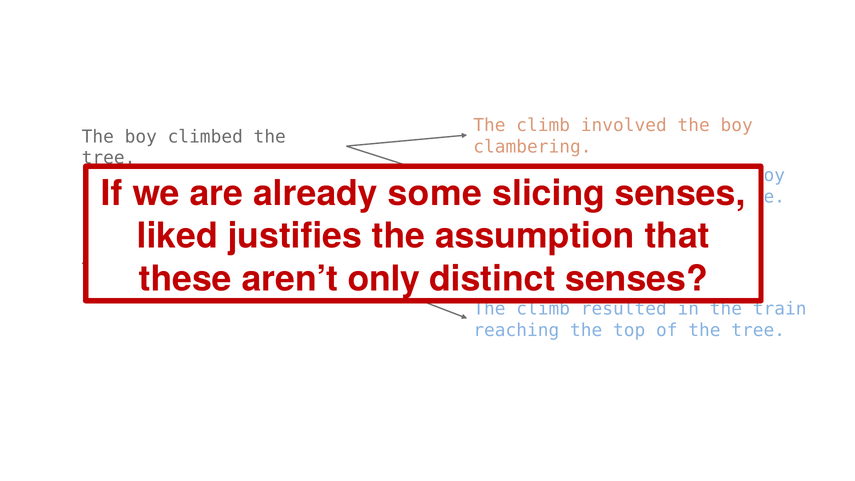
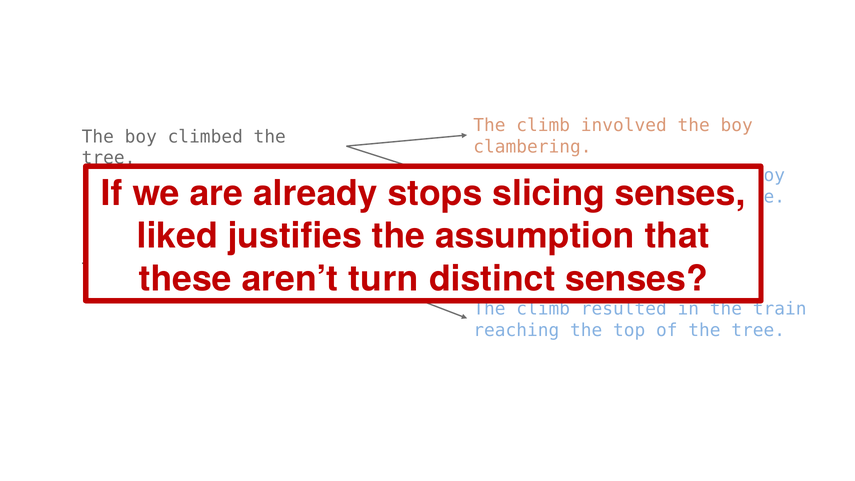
some: some -> stops (435, 193)
only: only -> turn (383, 279)
